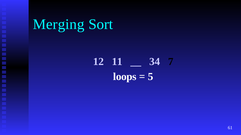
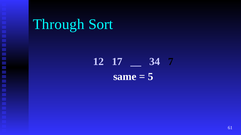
Merging: Merging -> Through (59, 24)
11: 11 -> 17 (117, 62)
loops: loops -> same (125, 77)
